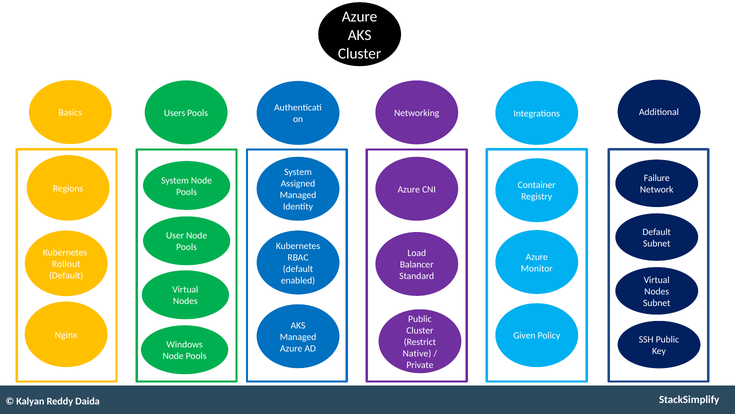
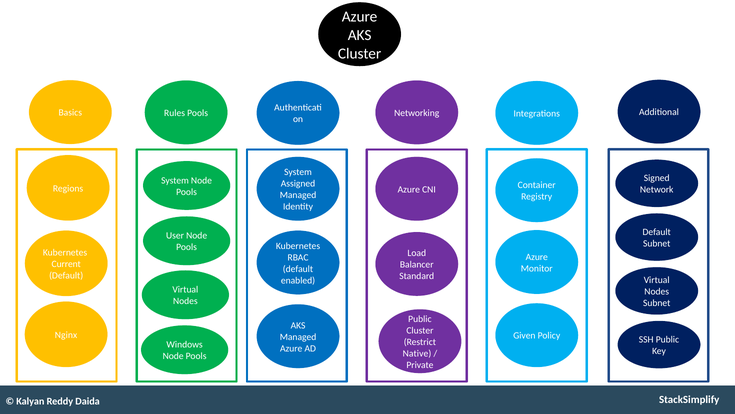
Users: Users -> Rules (175, 113)
Failure: Failure -> Signed (657, 178)
Rollout: Rollout -> Current (66, 264)
